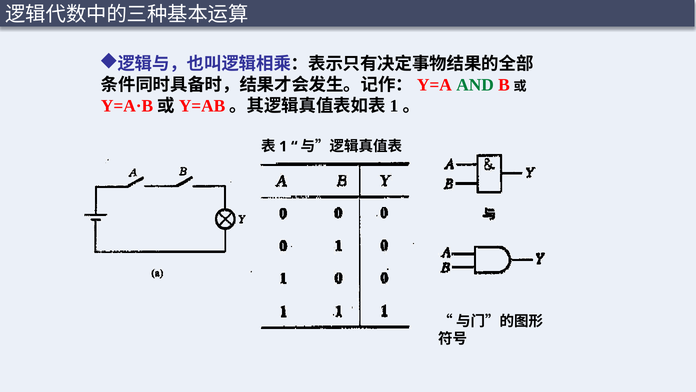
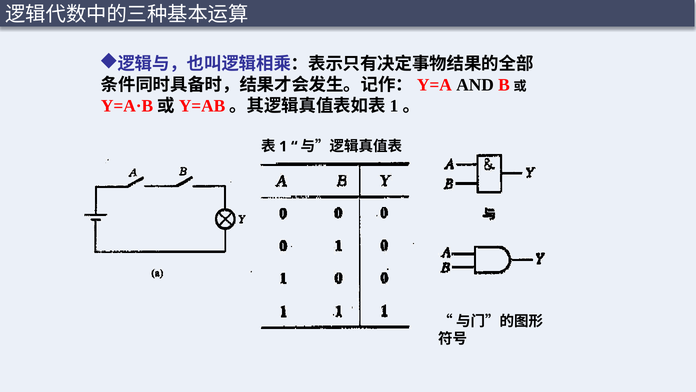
AND colour: green -> black (475, 85)
